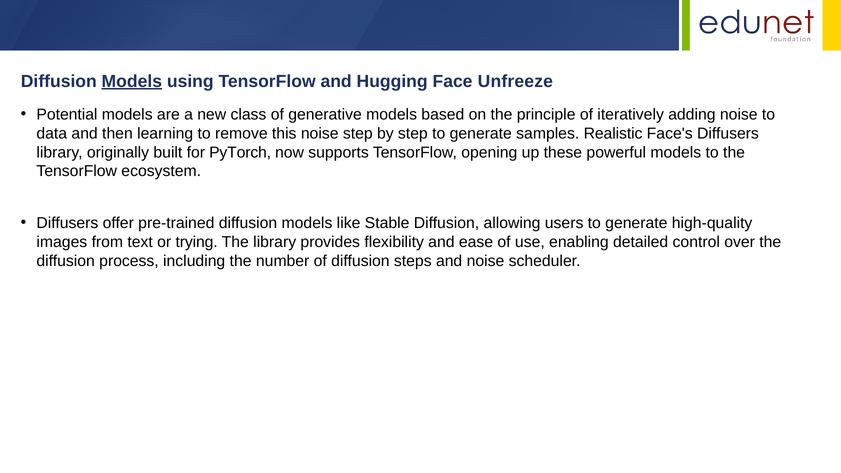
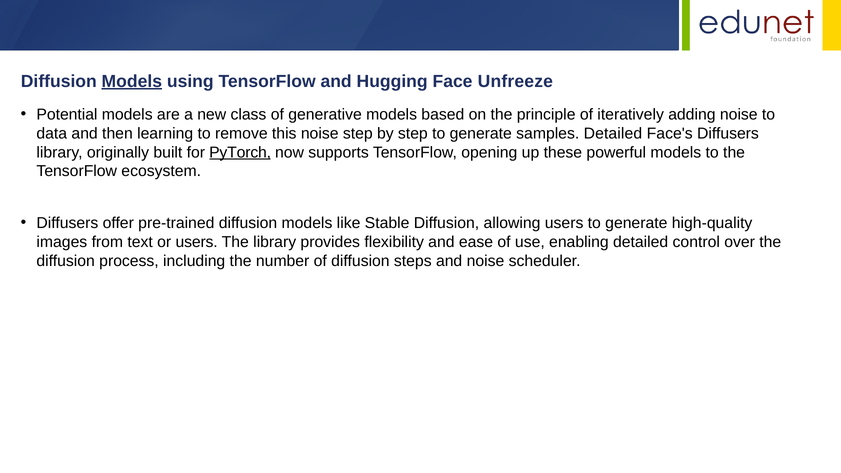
samples Realistic: Realistic -> Detailed (613, 133)
PyTorch underline: none -> present (240, 152)
or trying: trying -> users (197, 242)
